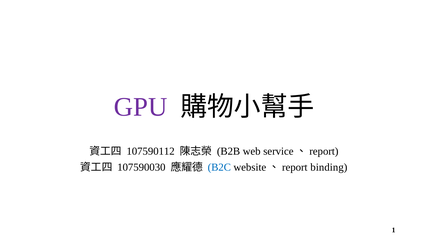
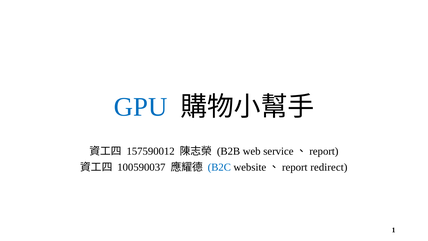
GPU colour: purple -> blue (141, 107)
107590112: 107590112 -> 157590012 (151, 151)
107590030: 107590030 -> 100590037 (141, 167)
binding: binding -> redirect (329, 167)
